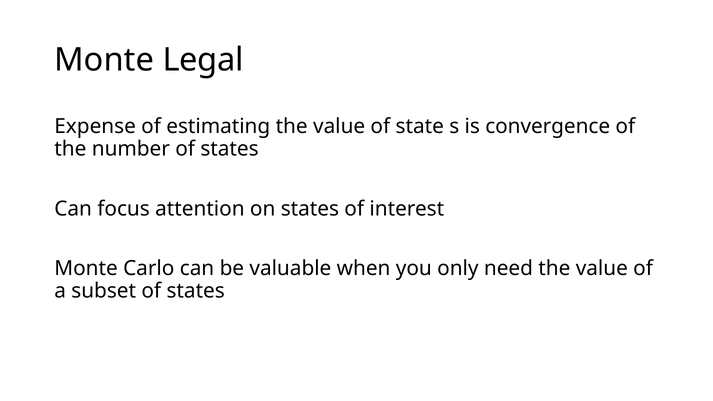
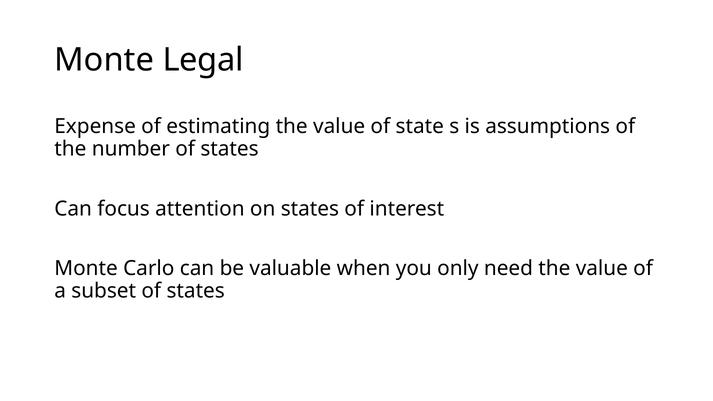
convergence: convergence -> assumptions (548, 126)
